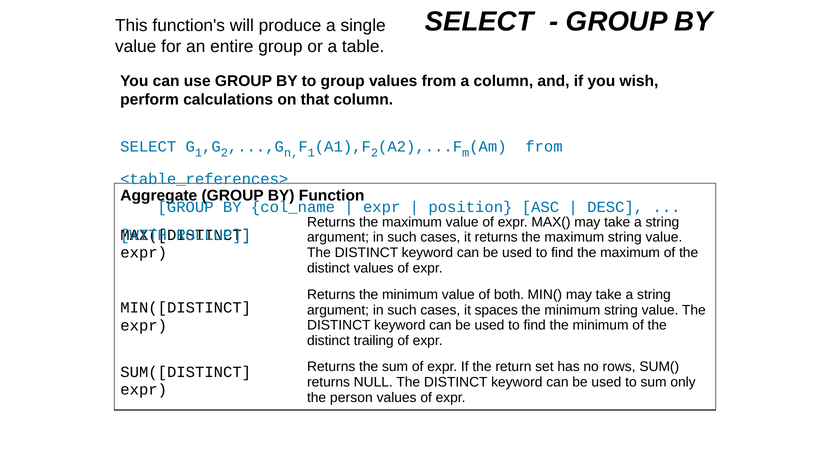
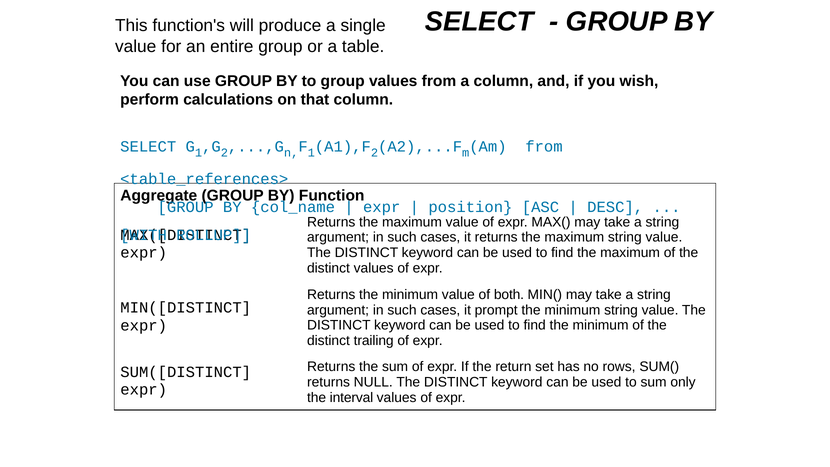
spaces: spaces -> prompt (496, 310)
person: person -> interval (351, 397)
